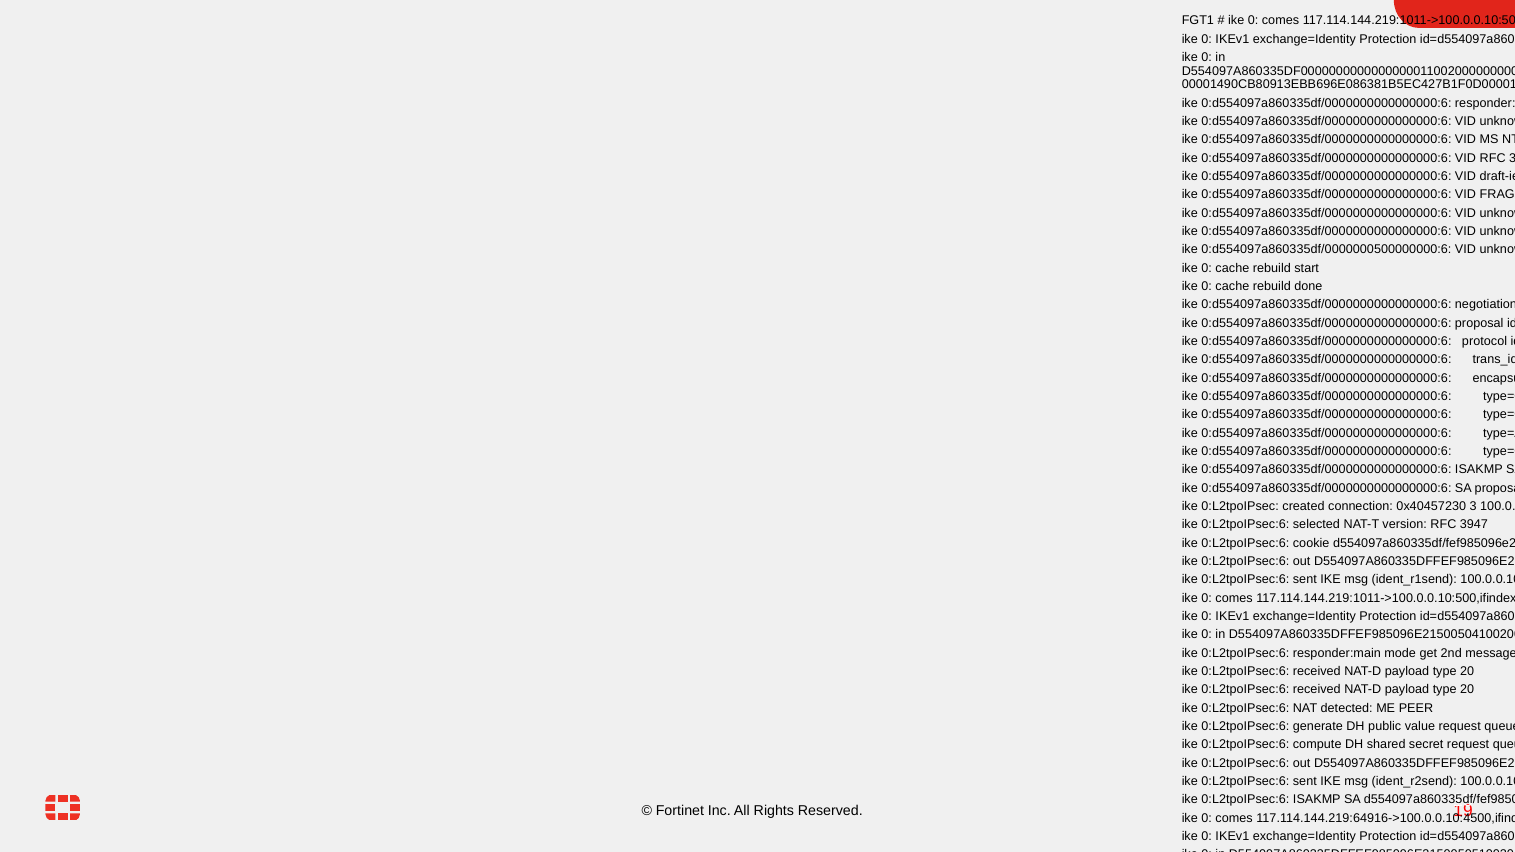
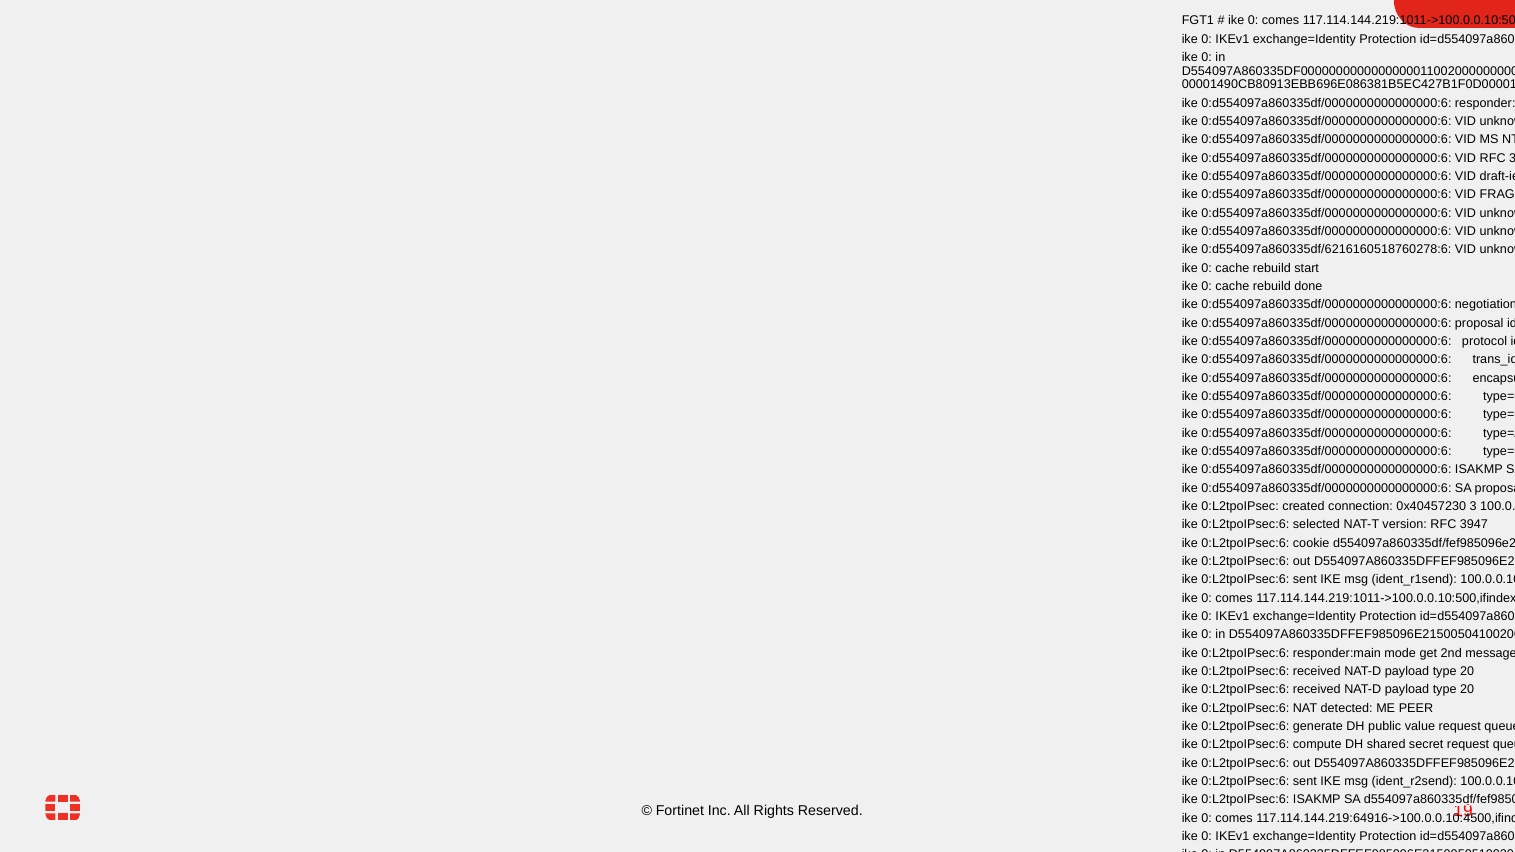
0:d554097a860335df/0000000500000000:6: 0:d554097a860335df/0000000500000000:6 -> 0:d554097a860335df/6216160518760278:6 (1326, 250)
